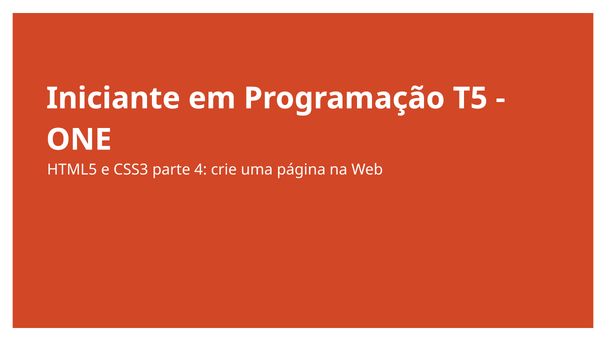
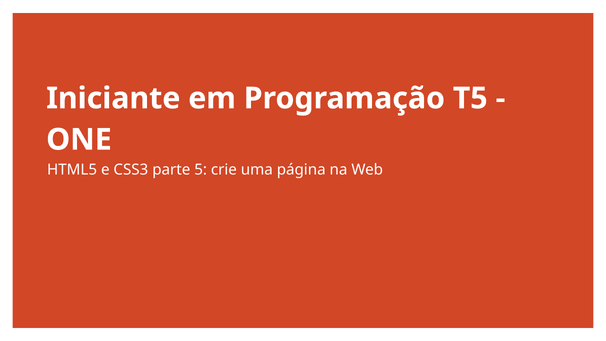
4: 4 -> 5 (201, 170)
